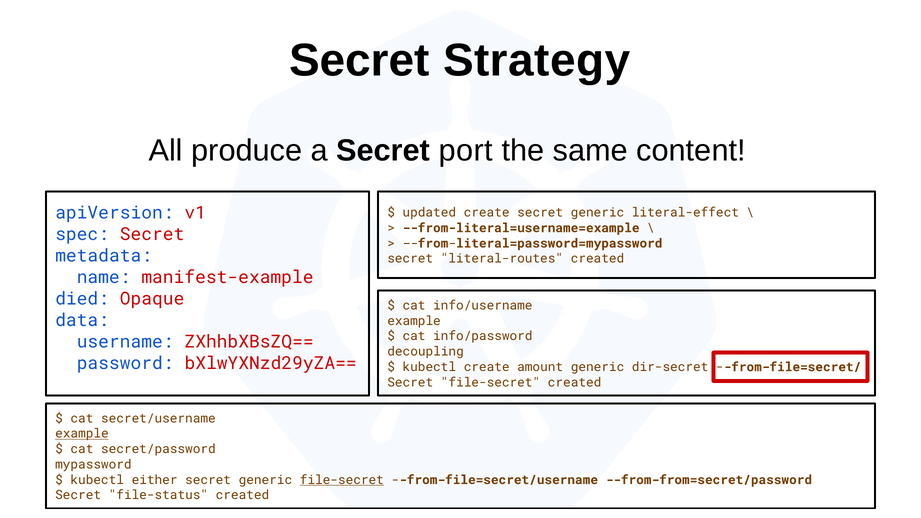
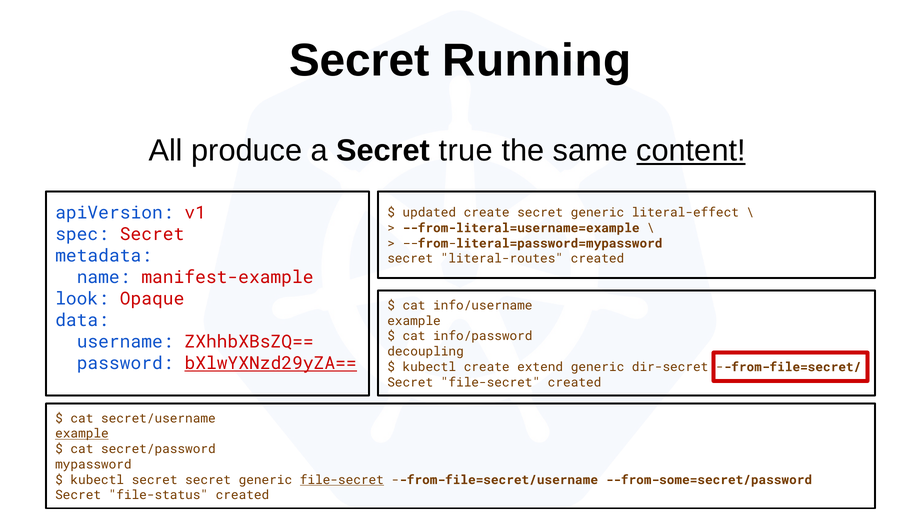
Strategy: Strategy -> Running (537, 61)
port: port -> true (466, 151)
content underline: none -> present (691, 151)
died: died -> look (82, 299)
bXlwYXNzd29yZA== underline: none -> present (271, 363)
amount: amount -> extend (540, 367)
kubectl either: either -> secret (155, 480)
--from-from=secret/password: --from-from=secret/password -> --from-some=secret/password (709, 480)
